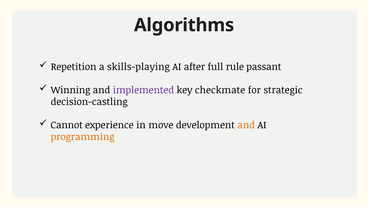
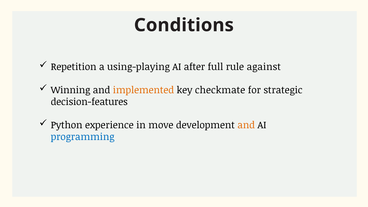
Algorithms: Algorithms -> Conditions (184, 25)
skills-playing: skills-playing -> using-playing (138, 67)
passant: passant -> against (264, 67)
implemented colour: purple -> orange (143, 90)
decision-castling: decision-castling -> decision-features (89, 102)
Cannot: Cannot -> Python (67, 125)
programming colour: orange -> blue (83, 137)
